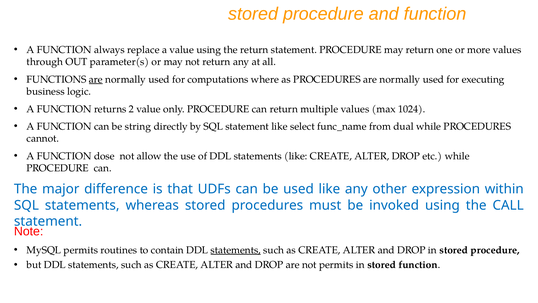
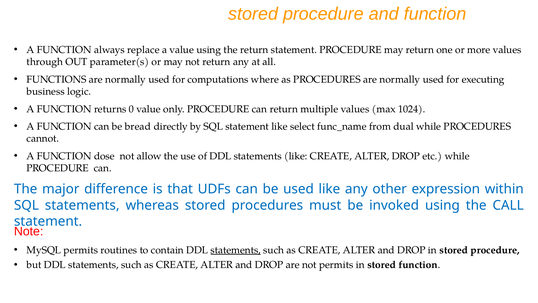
are underline: present -> none (96, 79)
2: 2 -> 0 (131, 109)
string: string -> bread (138, 126)
